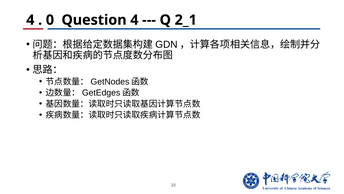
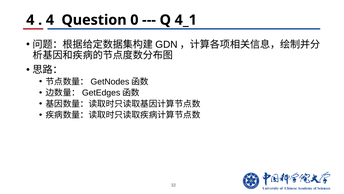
0: 0 -> 4 (50, 20)
Question 4: 4 -> 0 (134, 20)
2_1: 2_1 -> 4_1 (186, 20)
